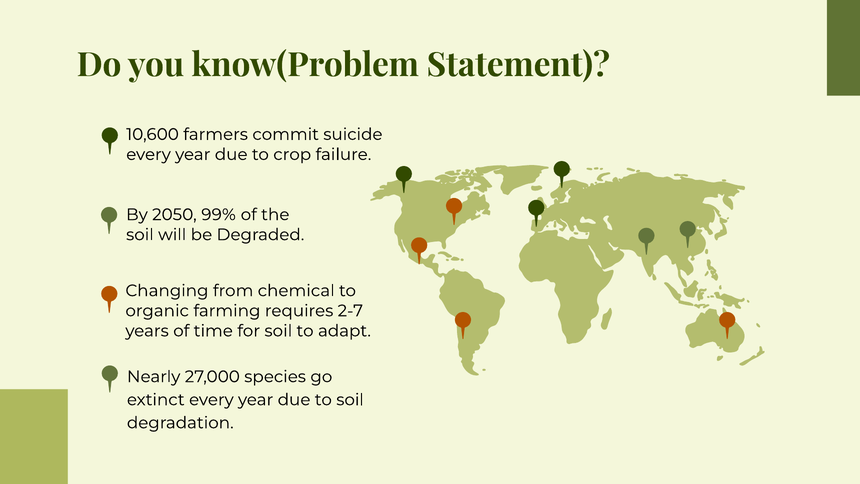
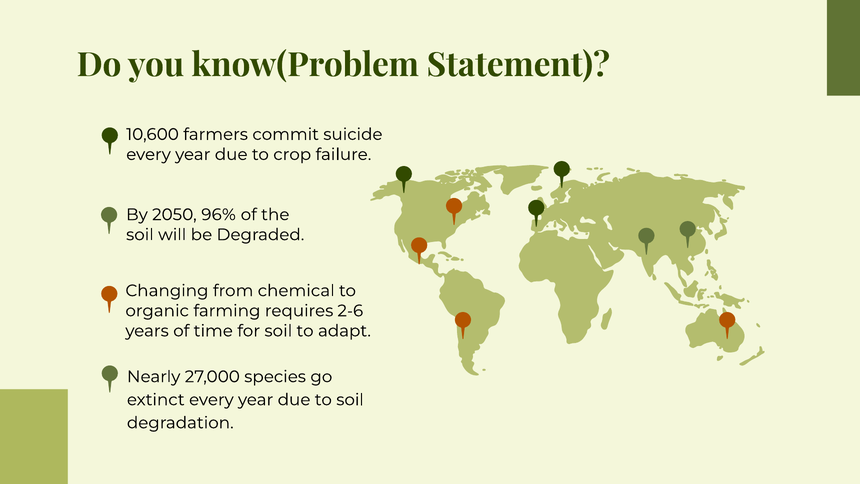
99%: 99% -> 96% (219, 215)
2-7: 2-7 -> 2-6 (350, 311)
